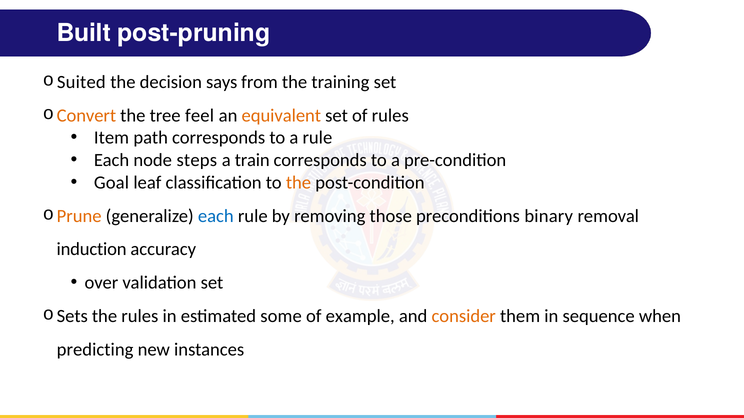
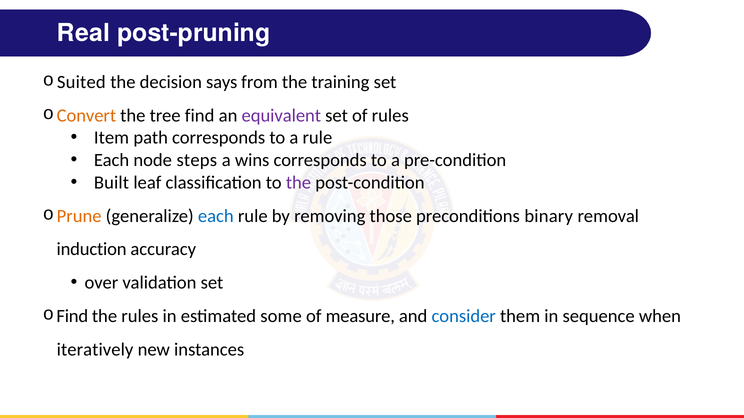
Built: Built -> Real (83, 33)
tree feel: feel -> find (200, 116)
equivalent colour: orange -> purple (281, 116)
train: train -> wins (252, 160)
Goal: Goal -> Built (111, 183)
the colour: orange -> purple (298, 183)
Sets: Sets -> Find (72, 317)
example: example -> measure (360, 317)
consider colour: orange -> blue (464, 317)
predicting: predicting -> iteratively (95, 350)
